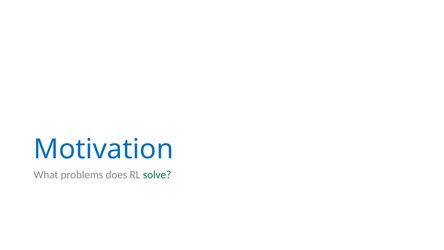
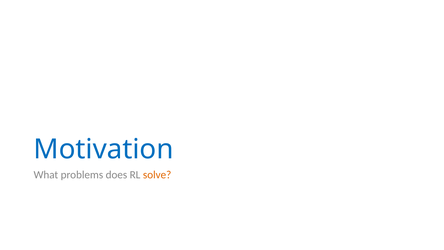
solve colour: green -> orange (157, 175)
